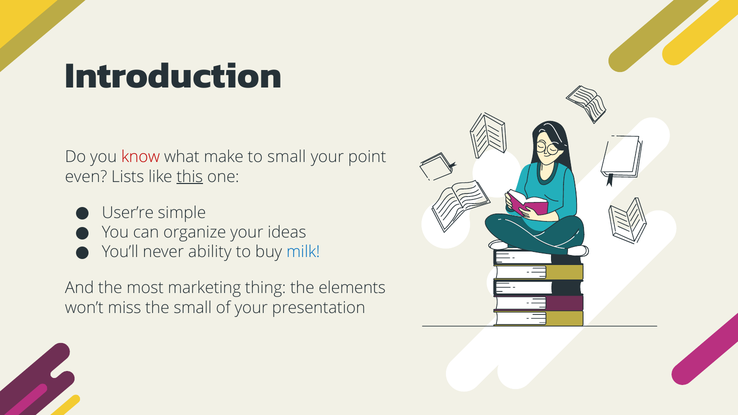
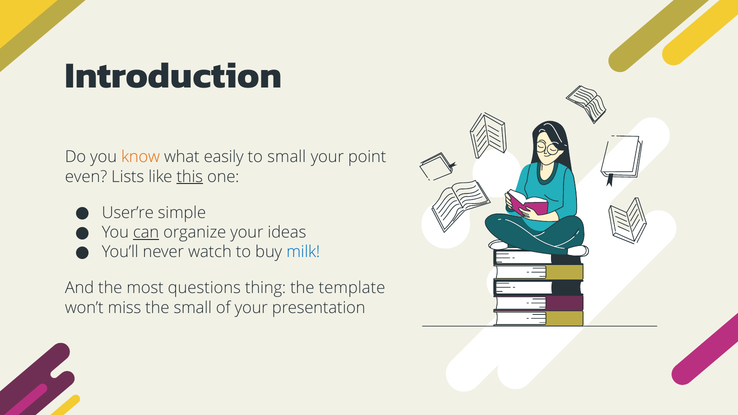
know colour: red -> orange (141, 157)
make: make -> easily (224, 157)
can underline: none -> present (146, 232)
ability: ability -> watch (210, 252)
marketing: marketing -> questions (204, 288)
elements: elements -> template (352, 288)
